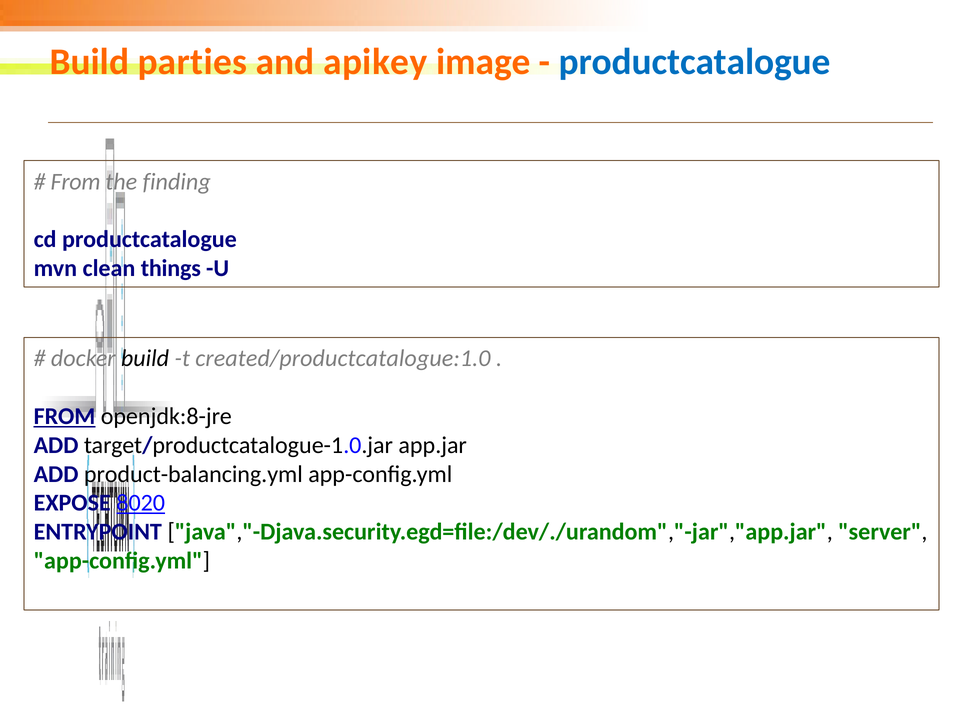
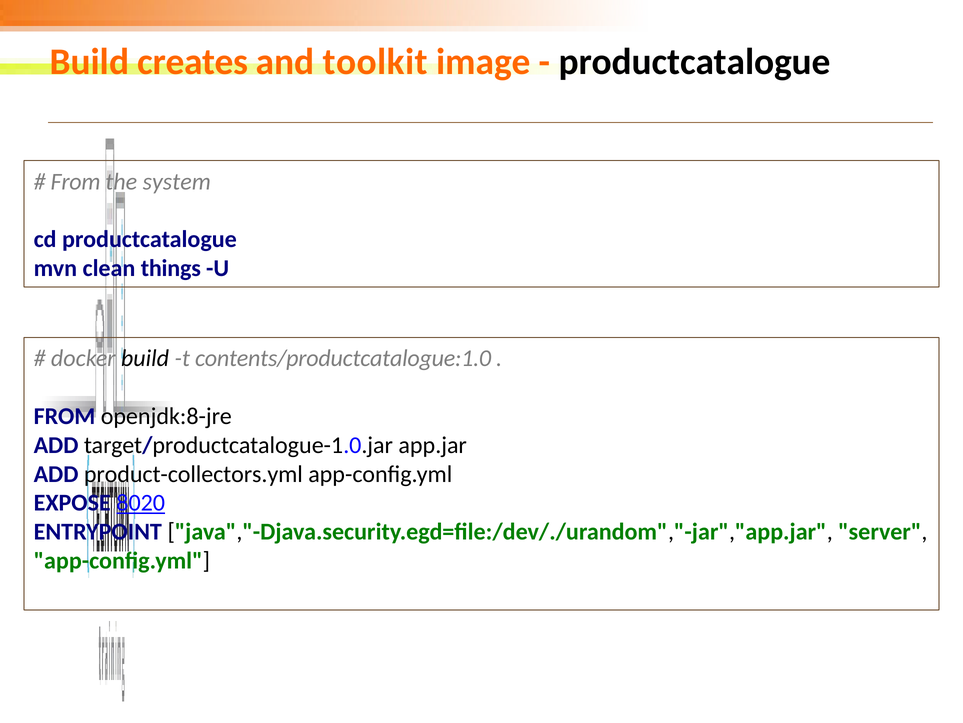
parties: parties -> creates (193, 62)
apikey: apikey -> toolkit (375, 62)
productcatalogue colour: blue -> black (695, 62)
finding: finding -> system (177, 181)
created/productcatalogue:1.0: created/productcatalogue:1.0 -> contents/productcatalogue:1.0 (343, 358)
FROM underline: present -> none (65, 416)
product-balancing.yml: product-balancing.yml -> product-collectors.yml (193, 474)
